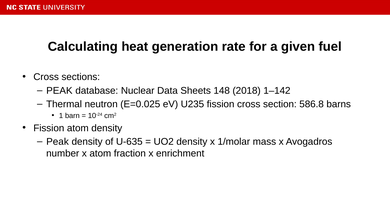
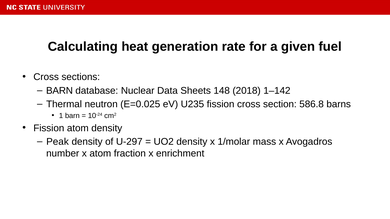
PEAK: PEAK -> BARN (59, 91)
U-635: U-635 -> U-297 (129, 142)
